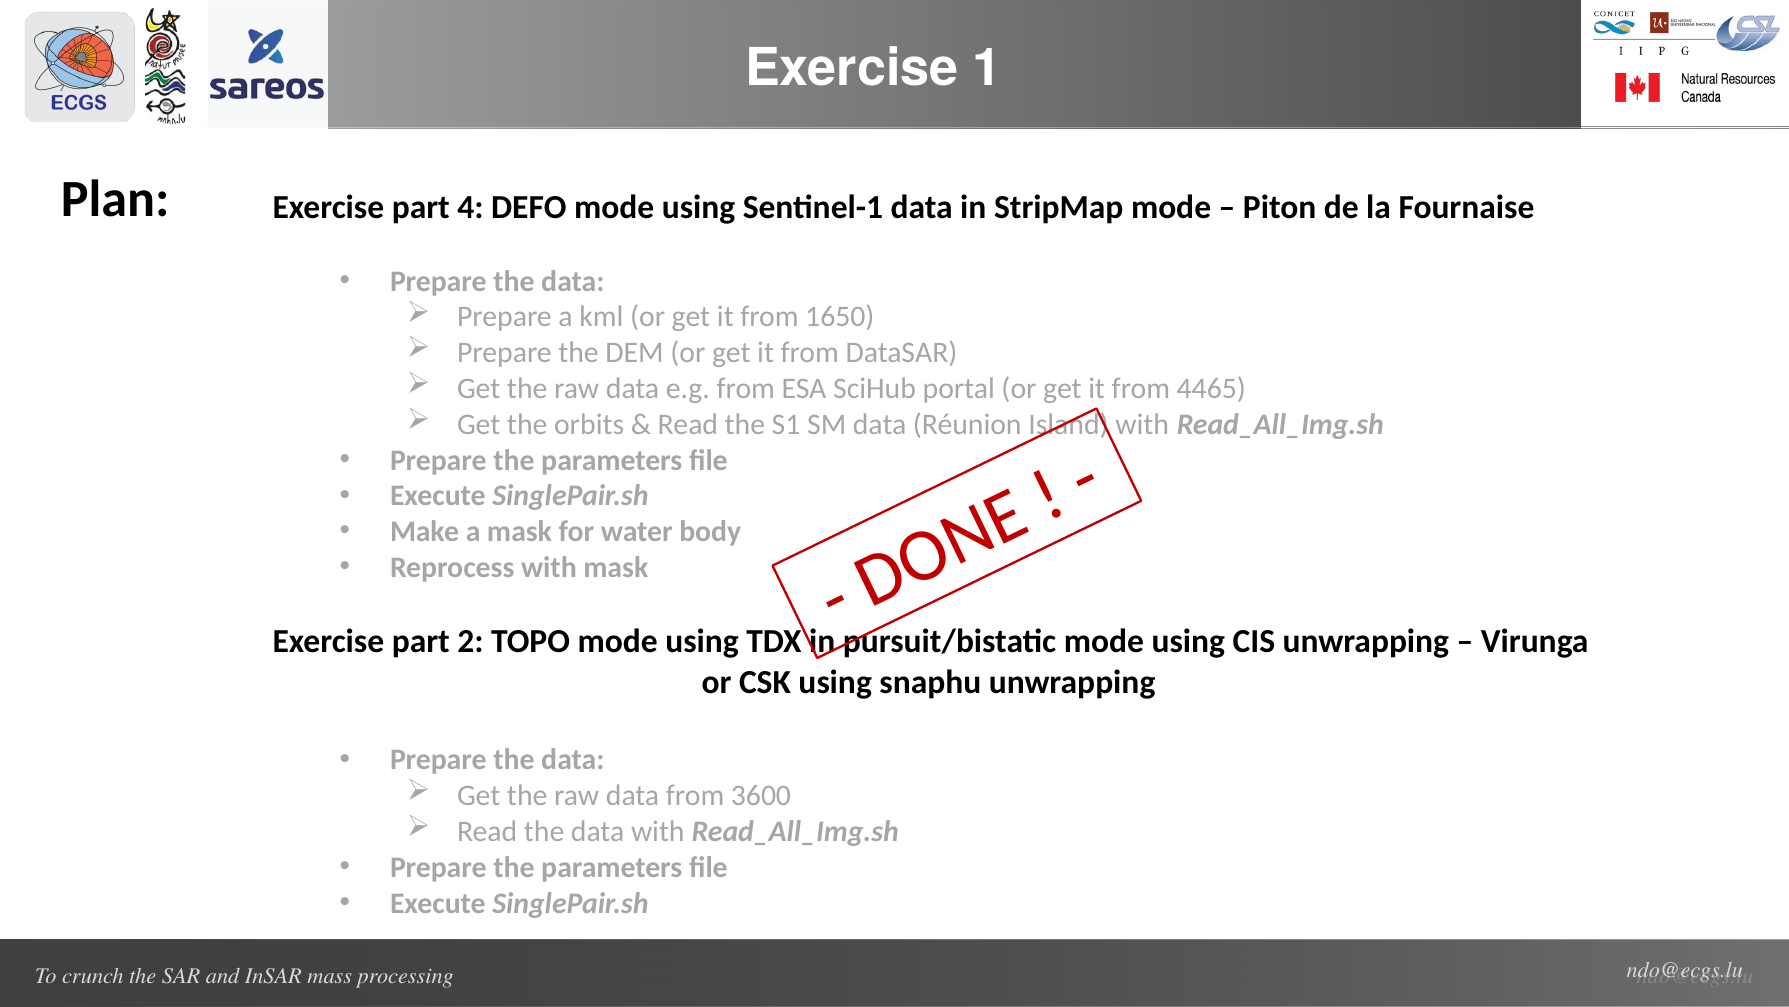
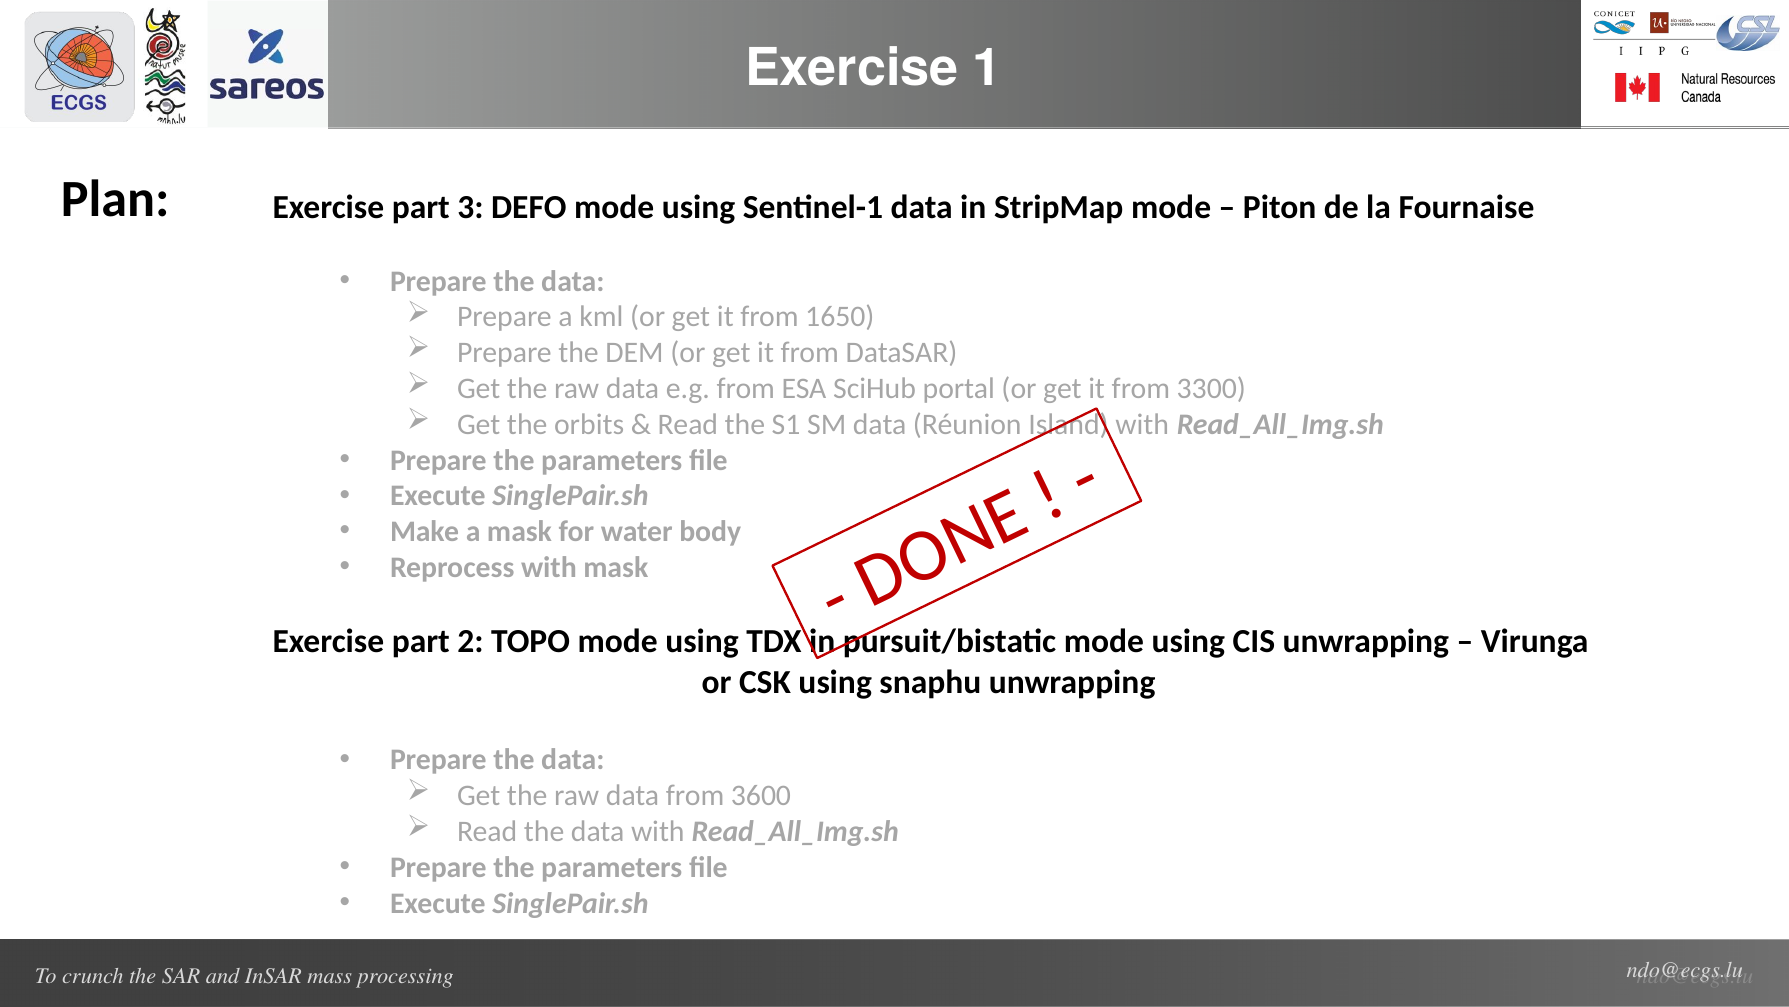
4: 4 -> 3 (470, 208)
4465: 4465 -> 3300 (1211, 388)
